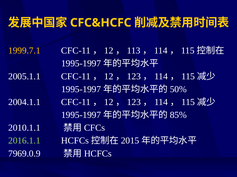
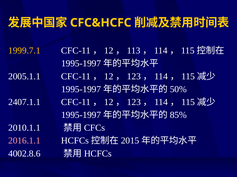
2004.1.1: 2004.1.1 -> 2407.1.1 (24, 102)
2016.1.1 colour: light green -> pink (24, 141)
7969.0.9: 7969.0.9 -> 4002.8.6 (24, 154)
